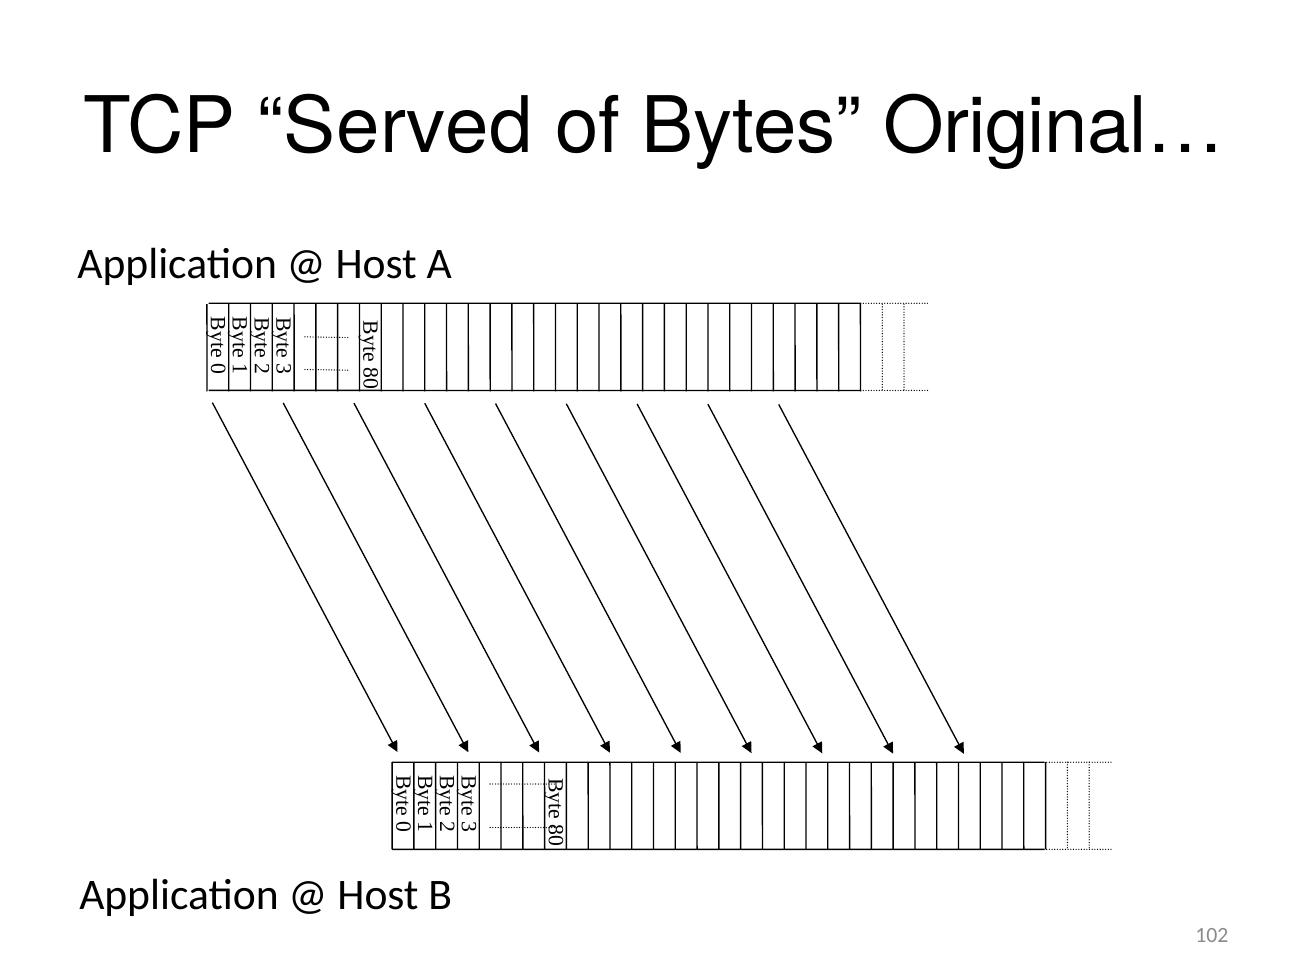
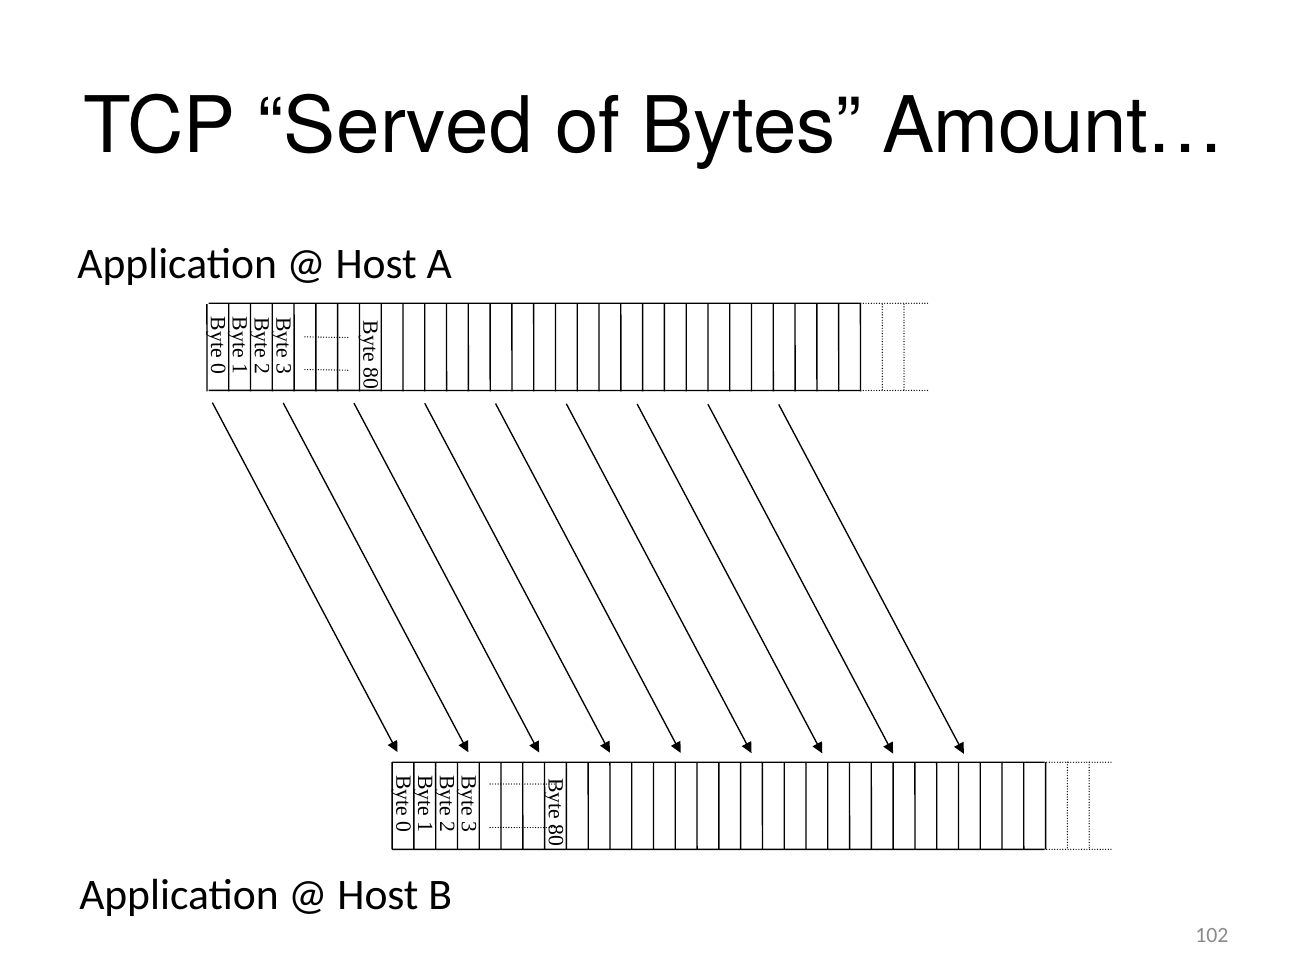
Original…: Original… -> Amount… (1054, 126)
